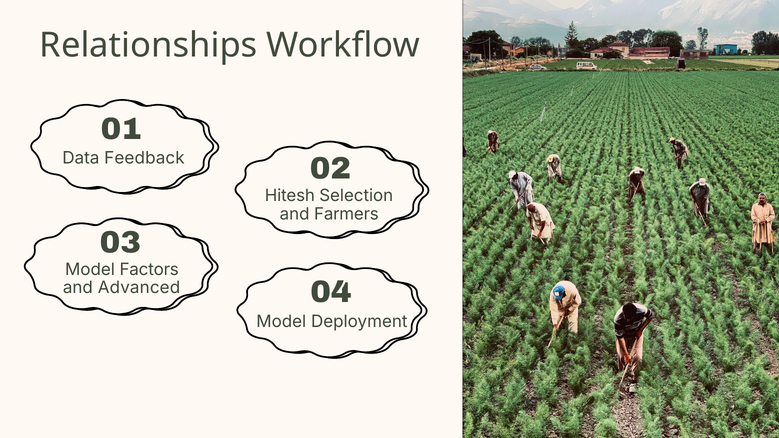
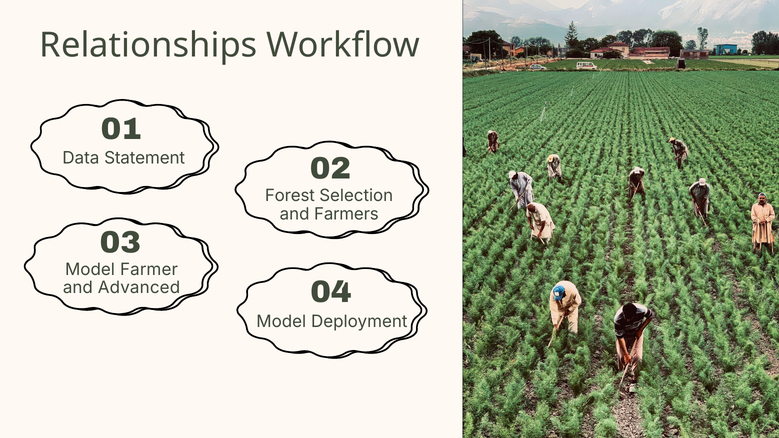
Feedback: Feedback -> Statement (145, 158)
Hitesh: Hitesh -> Forest (290, 196)
Factors: Factors -> Farmer (149, 270)
